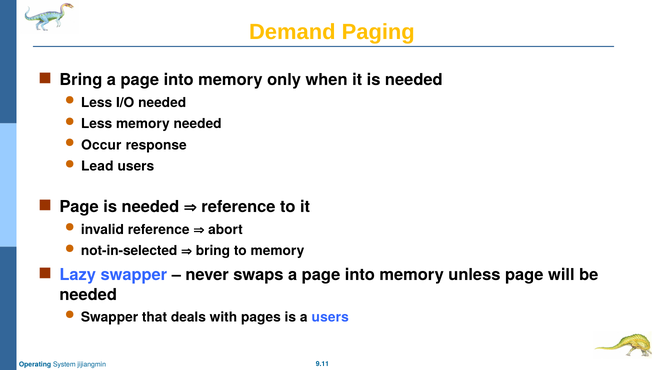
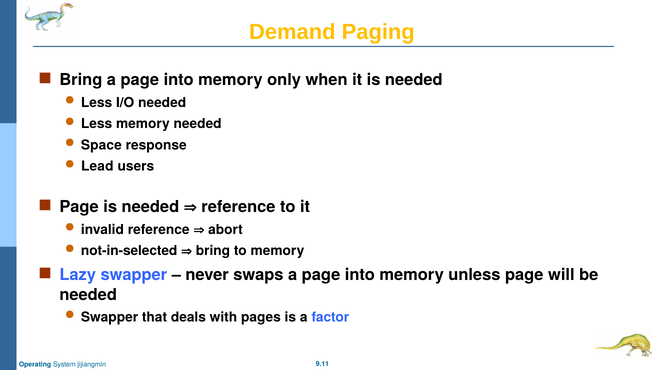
Occur: Occur -> Space (101, 145)
a users: users -> factor (330, 317)
